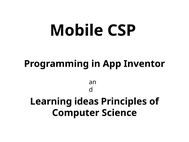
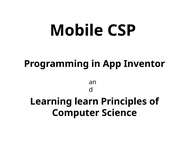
ideas: ideas -> learn (86, 101)
